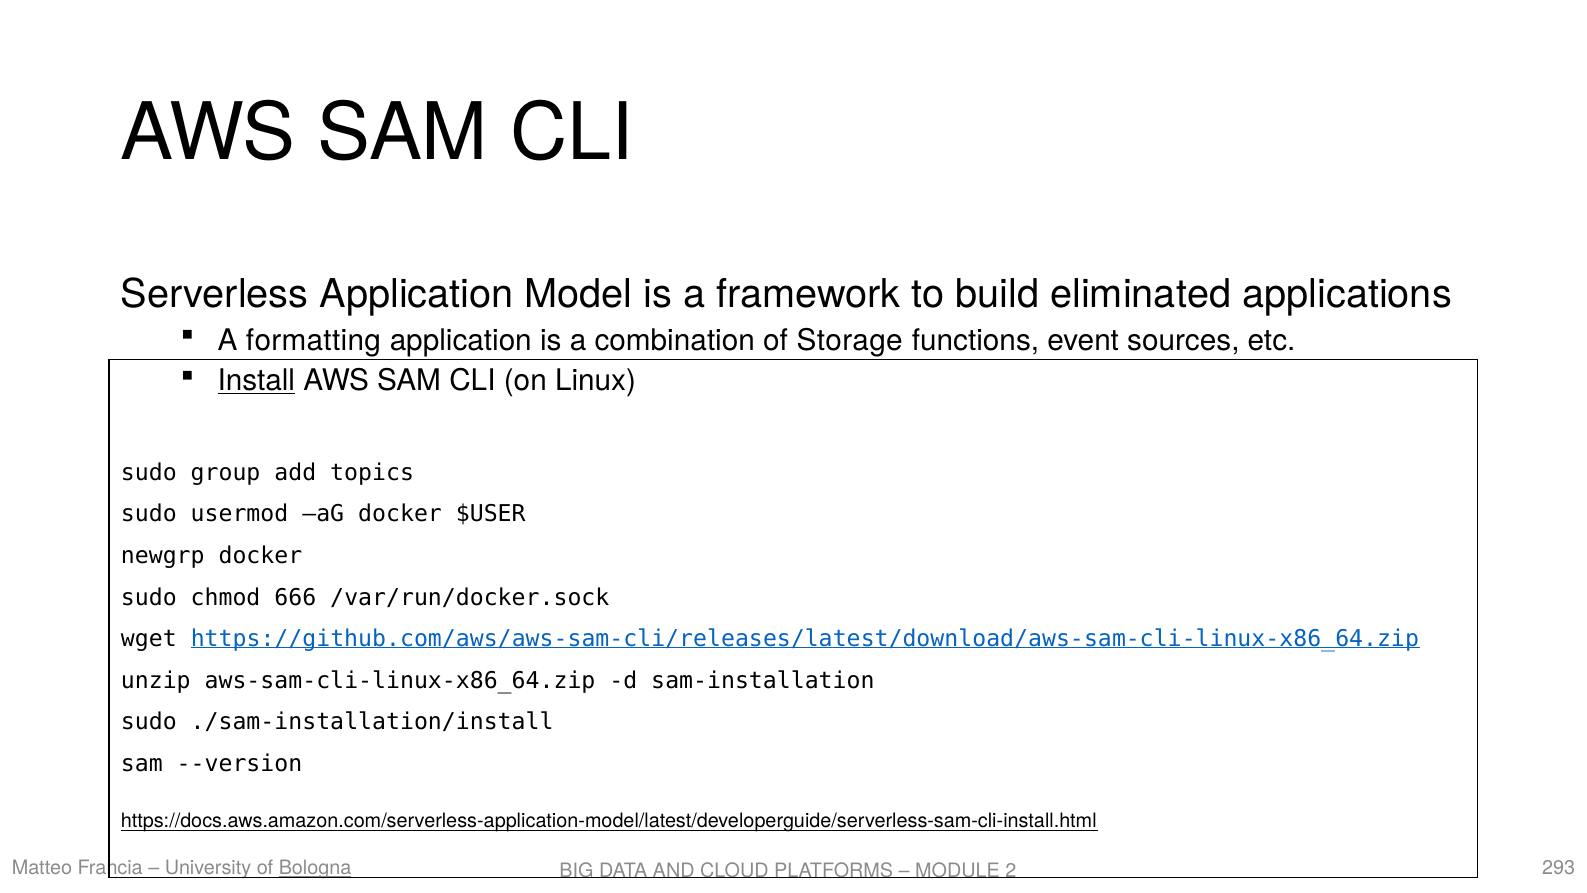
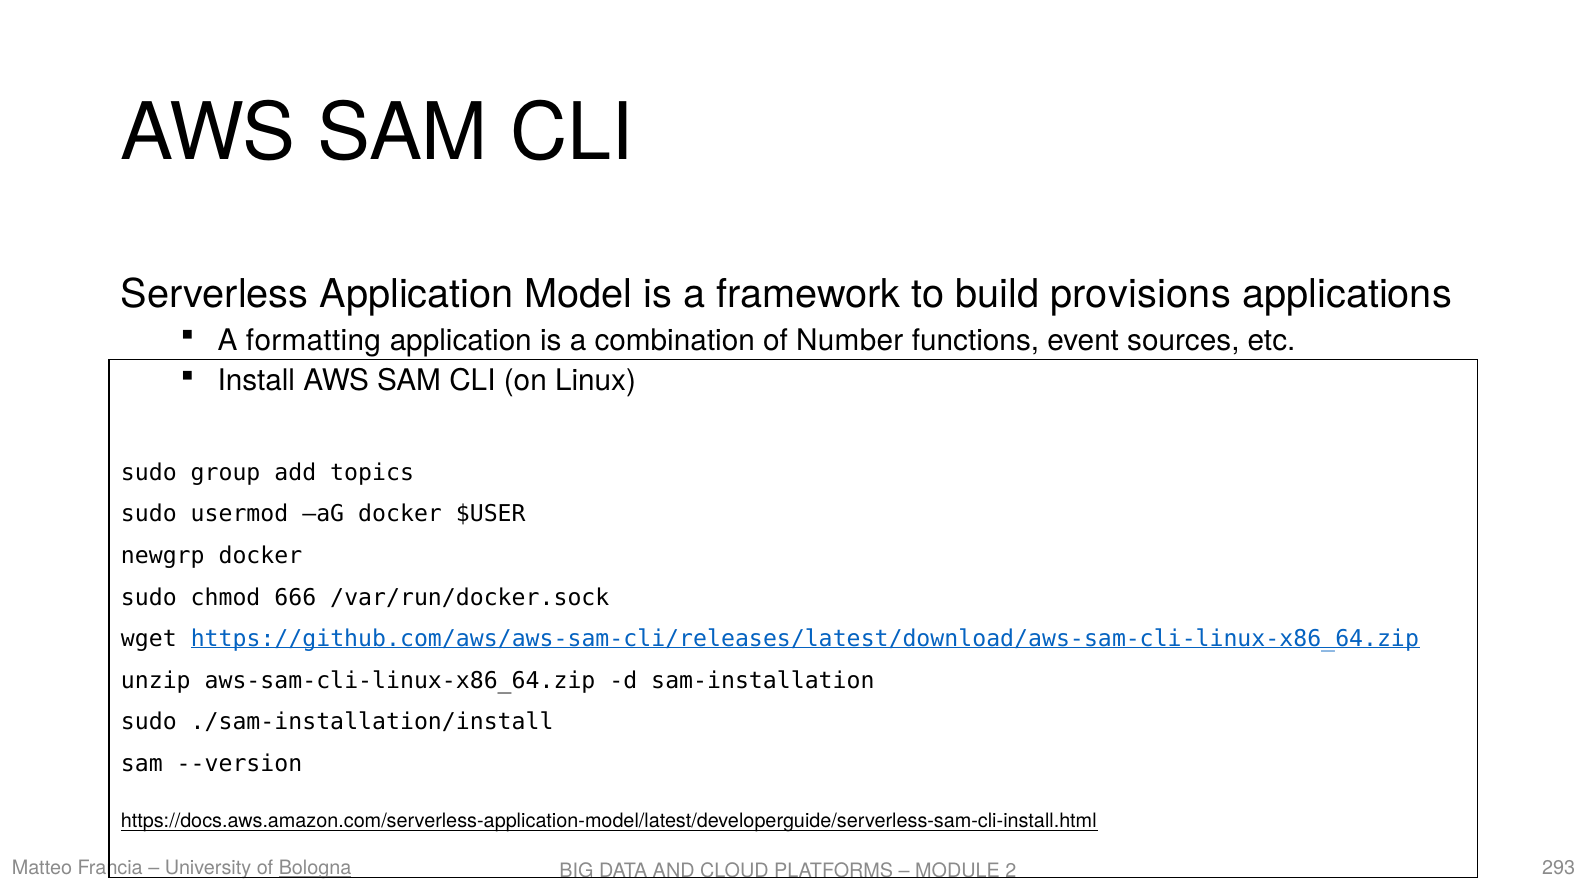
eliminated: eliminated -> provisions (1141, 294)
Storage: Storage -> Number (850, 340)
Install underline: present -> none (256, 381)
